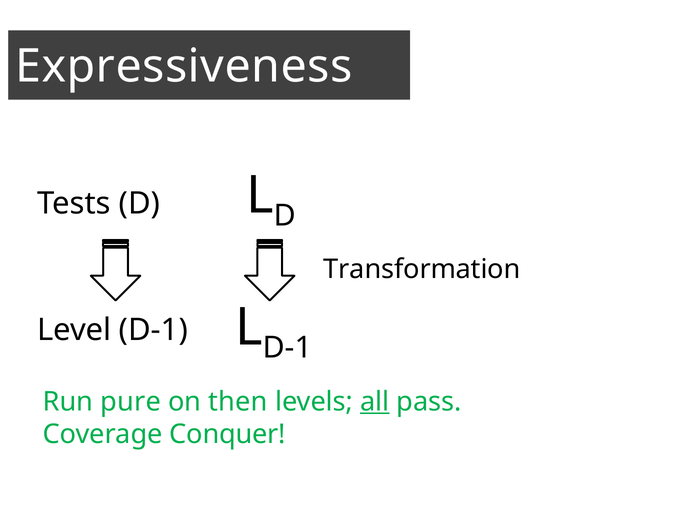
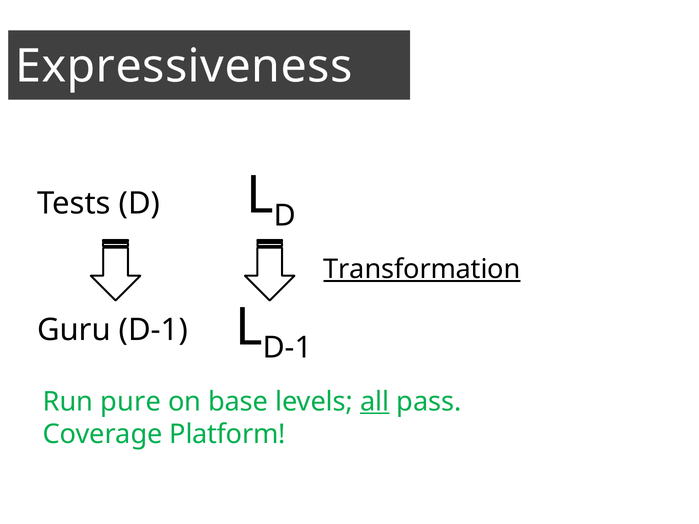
Transformation underline: none -> present (422, 269)
Level: Level -> Guru (74, 330)
then: then -> base (238, 402)
Conquer: Conquer -> Platform (227, 434)
